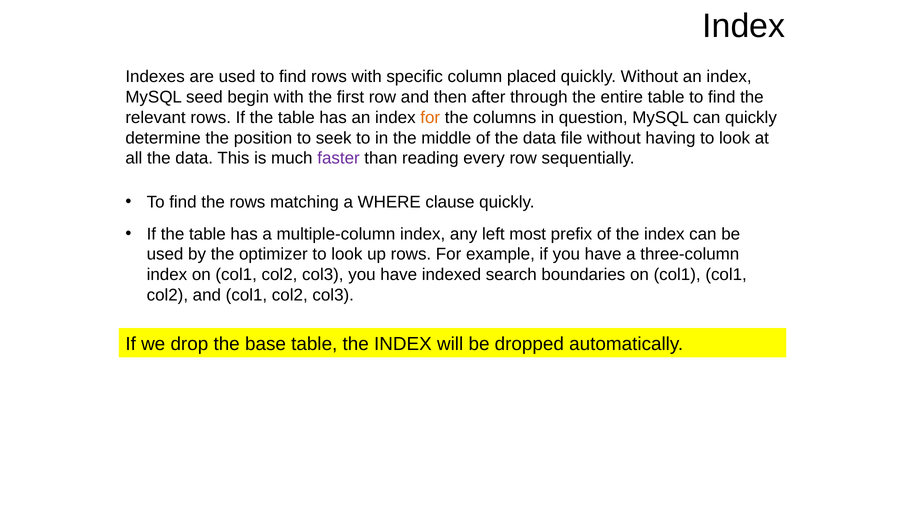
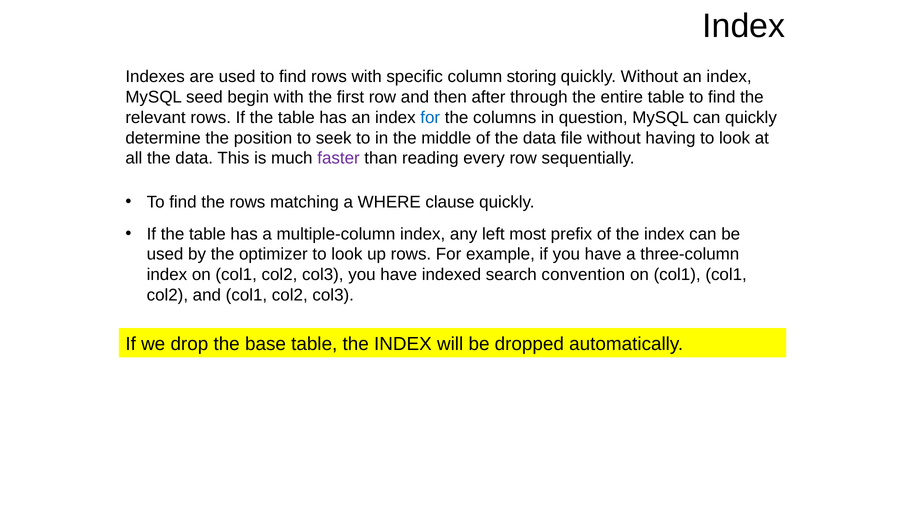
placed: placed -> storing (532, 77)
for colour: orange -> blue (430, 118)
boundaries: boundaries -> convention (583, 275)
